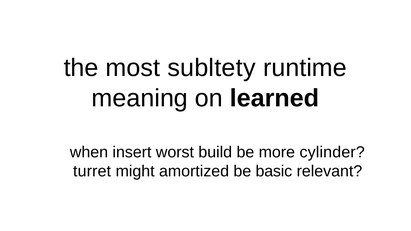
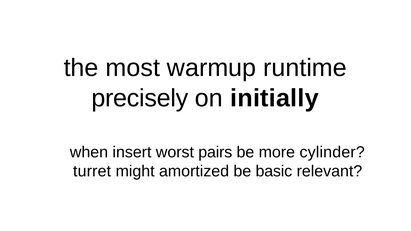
subltety: subltety -> warmup (212, 68)
meaning: meaning -> precisely (140, 98)
learned: learned -> initially (274, 98)
build: build -> pairs (215, 152)
